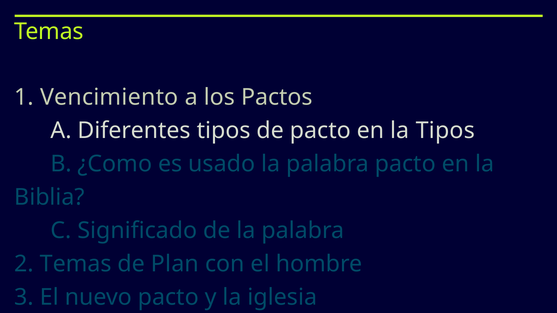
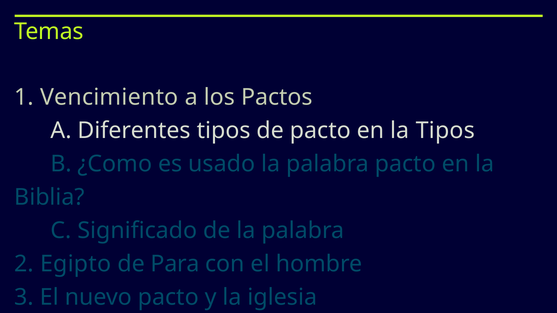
2 Temas: Temas -> Egipto (76, 264)
Plan: Plan -> Para (175, 264)
